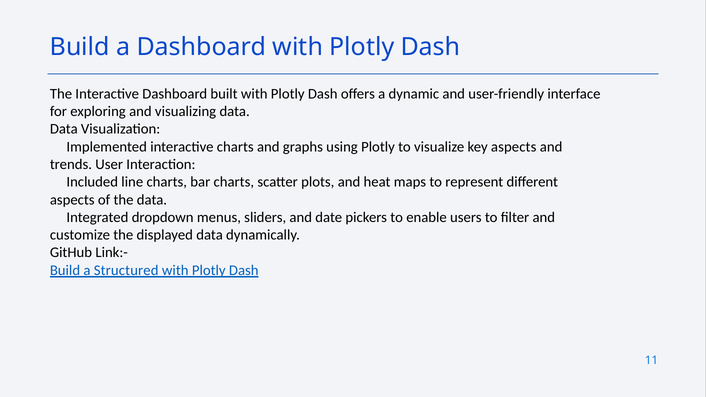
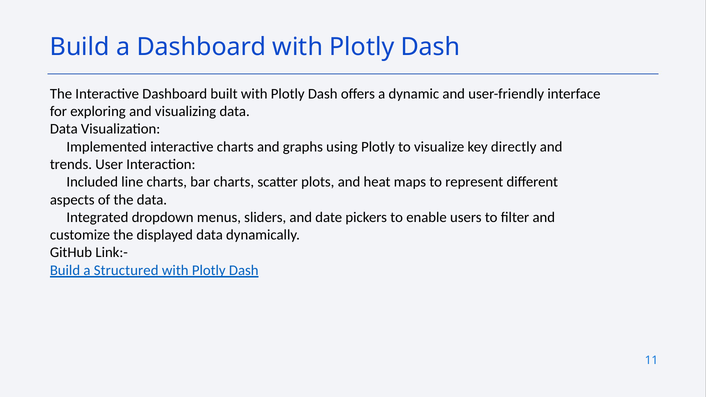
key aspects: aspects -> directly (514, 147)
